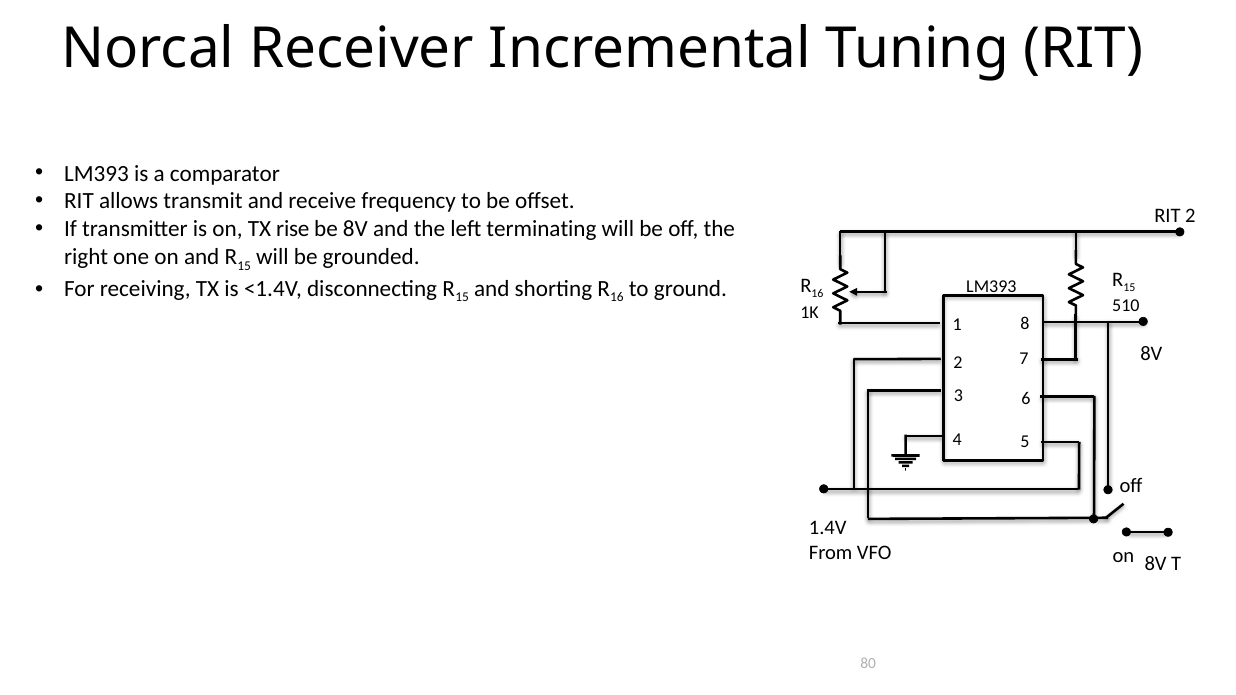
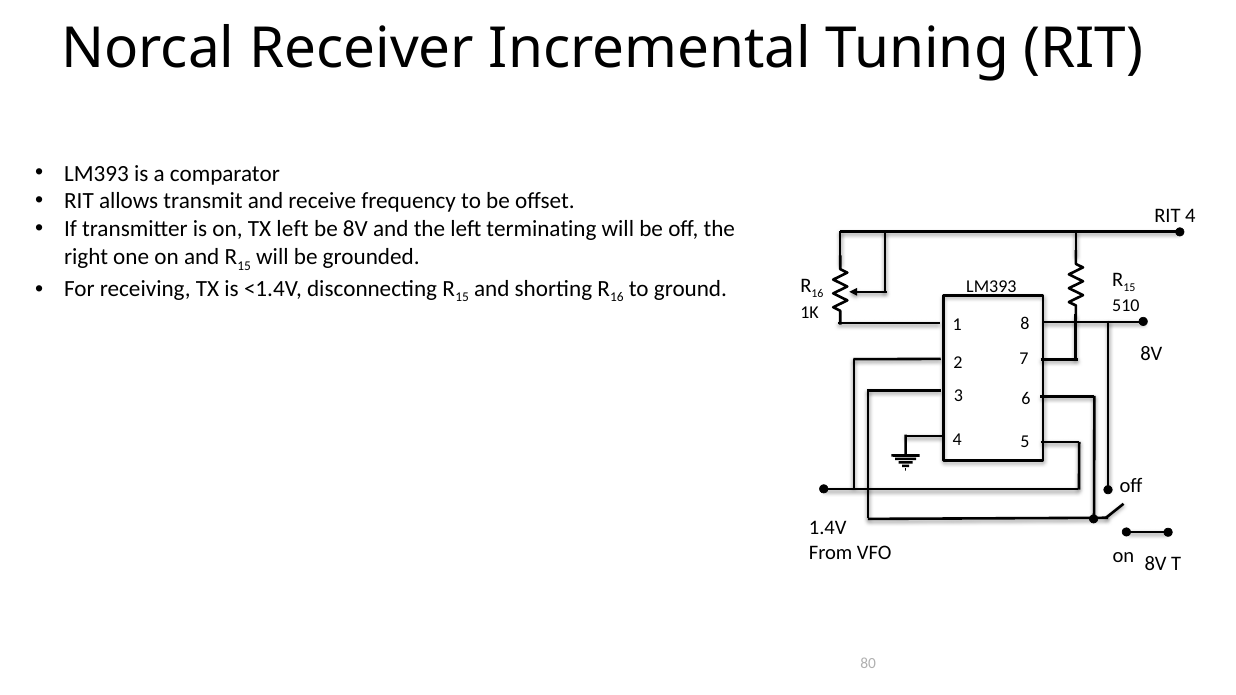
RIT 2: 2 -> 4 (1190, 215)
TX rise: rise -> left (293, 229)
